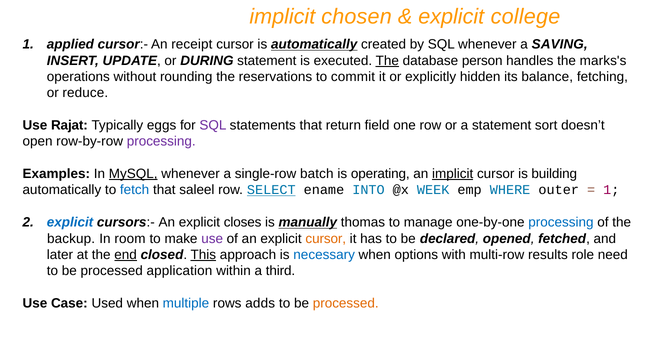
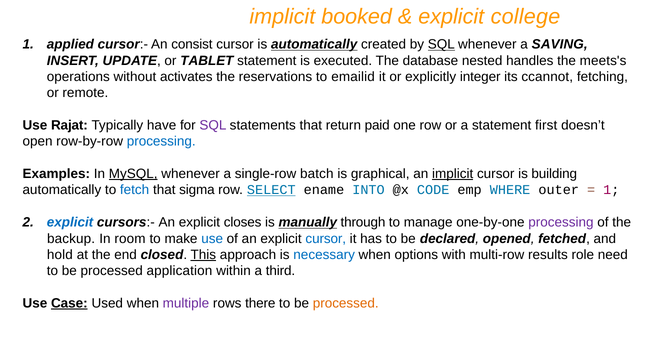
chosen: chosen -> booked (357, 17)
receipt: receipt -> consist (192, 44)
SQL underline: none -> present (441, 44)
DURING: DURING -> TABLET (207, 61)
The underline: present -> none (387, 61)
person: person -> nested (482, 61)
marks's: marks's -> meets's (603, 61)
rounding: rounding -> activates (186, 77)
commit: commit -> emailid (353, 77)
hidden: hidden -> integer (480, 77)
balance: balance -> ccannot (547, 77)
reduce: reduce -> remote (85, 93)
eggs: eggs -> have (162, 125)
field: field -> paid (377, 125)
sort: sort -> first (546, 125)
processing colour: purple -> blue (161, 141)
operating: operating -> graphical (380, 174)
saleel: saleel -> sigma (197, 190)
WEEK: WEEK -> CODE (433, 190)
thomas: thomas -> through (363, 222)
processing colour: blue -> purple (561, 222)
use colour: purple -> blue (212, 239)
cursor colour: orange -> blue (326, 239)
later: later -> hold (60, 255)
end underline: present -> none (126, 255)
Case underline: none -> present (69, 303)
multiple colour: blue -> purple (186, 303)
adds: adds -> there (260, 303)
